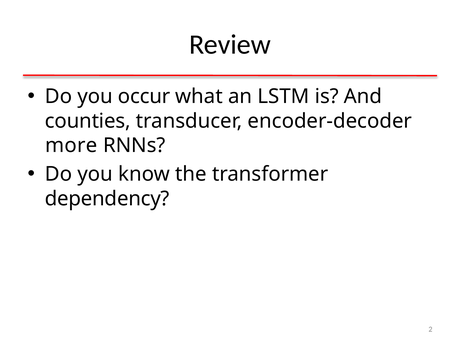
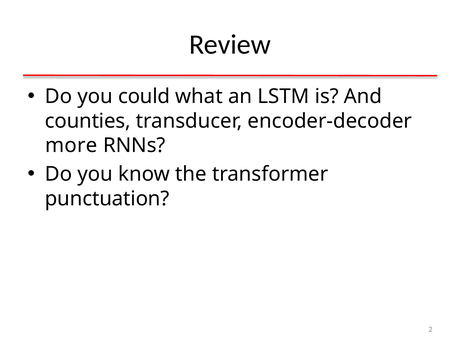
occur: occur -> could (144, 96)
dependency: dependency -> punctuation (107, 199)
